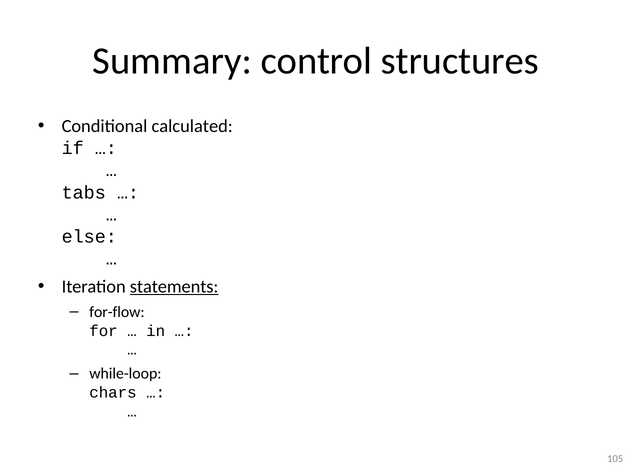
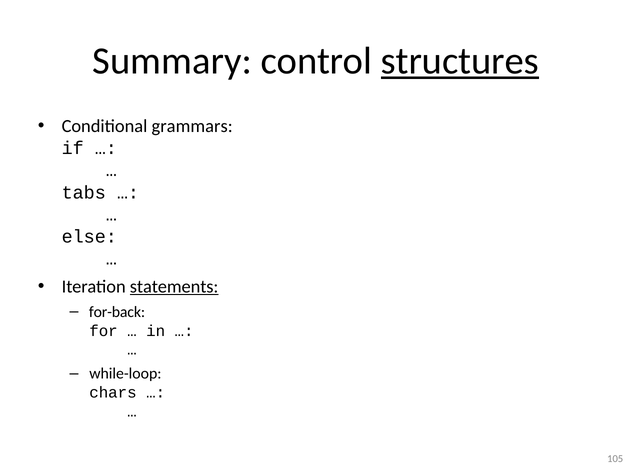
structures underline: none -> present (460, 61)
calculated: calculated -> grammars (192, 126)
for-flow: for-flow -> for-back (117, 312)
